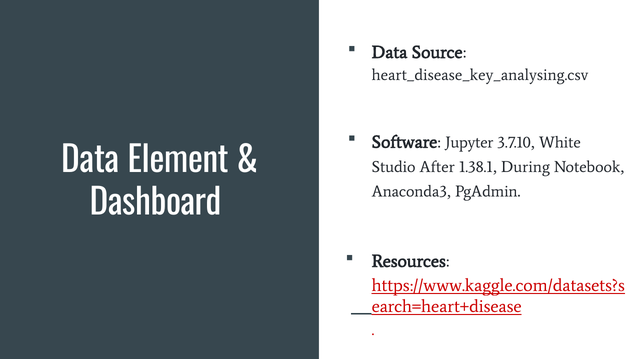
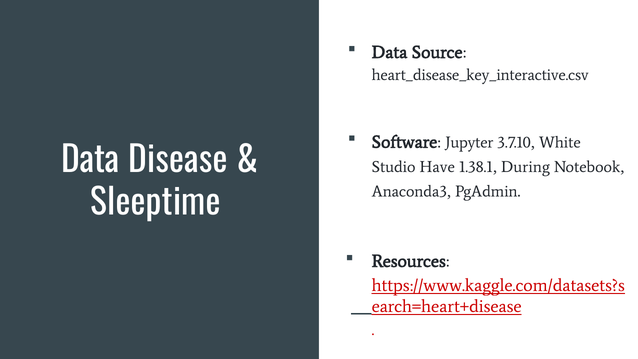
heart_disease_key_analysing.csv: heart_disease_key_analysing.csv -> heart_disease_key_interactive.csv (480, 75)
Element: Element -> Disease (178, 161)
After: After -> Have (437, 167)
Dashboard: Dashboard -> Sleeptime (155, 203)
